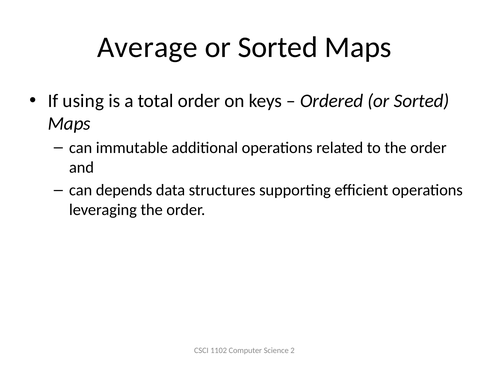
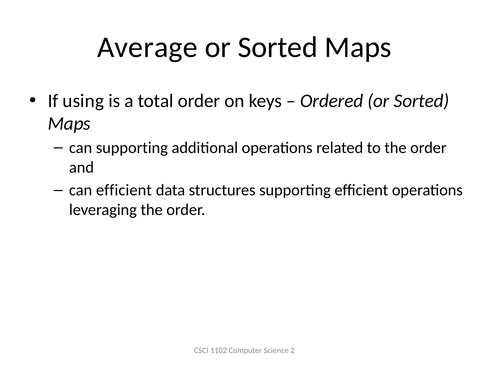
can immutable: immutable -> supporting (132, 148)
can depends: depends -> efficient (124, 190)
